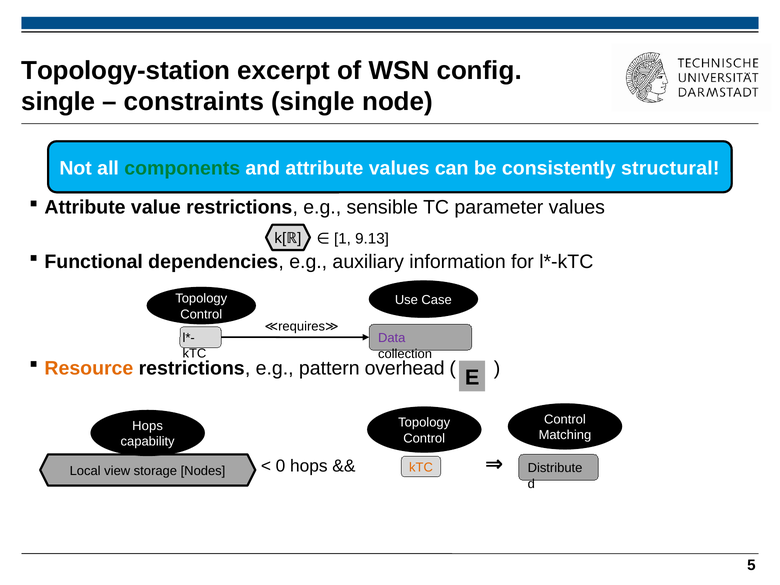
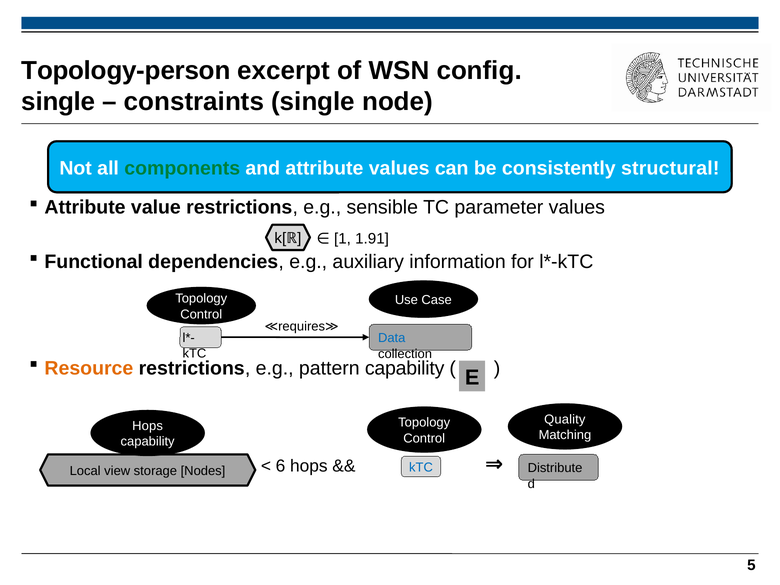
Topology-station: Topology-station -> Topology-person (126, 71)
9.13: 9.13 -> 1.91 (372, 239)
Data colour: purple -> blue (392, 338)
pattern overhead: overhead -> capability (405, 368)
Control: Control -> Quality (565, 419)
0: 0 -> 6 (281, 466)
kTC colour: orange -> blue (421, 467)
